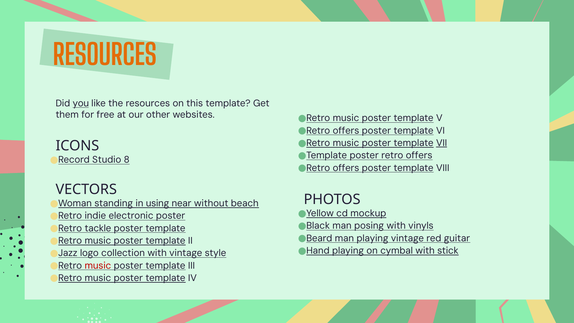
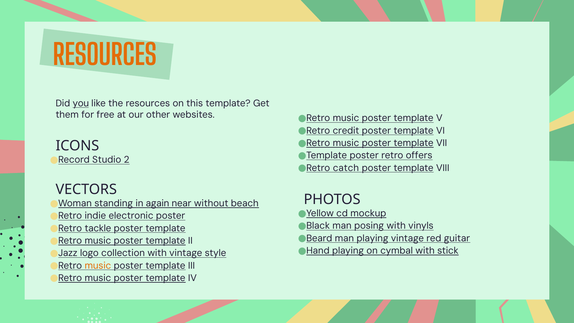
offers: offers -> credit (346, 131)
VII underline: present -> none (442, 143)
8: 8 -> 2 (127, 160)
offers: offers -> catch (346, 168)
using: using -> again (158, 203)
music colour: red -> orange (98, 265)
